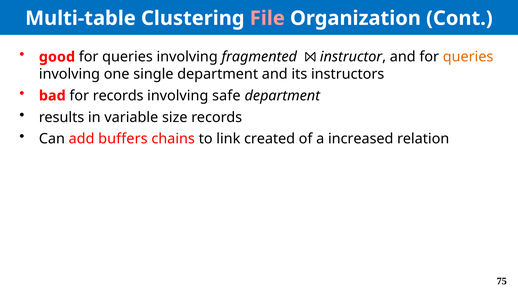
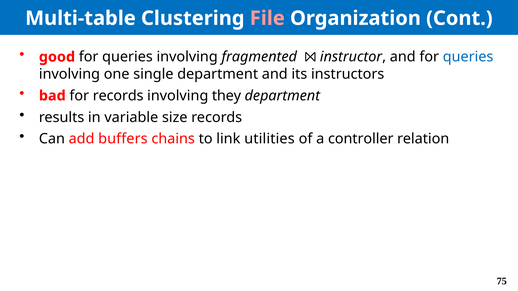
queries colour: orange -> blue (468, 57)
safe: safe -> they (227, 96)
created: created -> utilities (269, 139)
increased: increased -> controller (361, 139)
